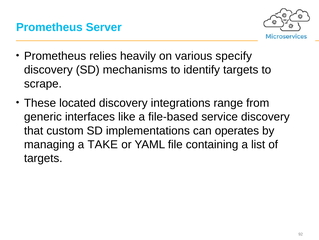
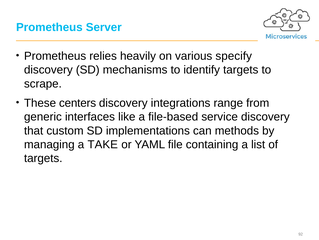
located: located -> centers (78, 103)
operates: operates -> methods (237, 130)
